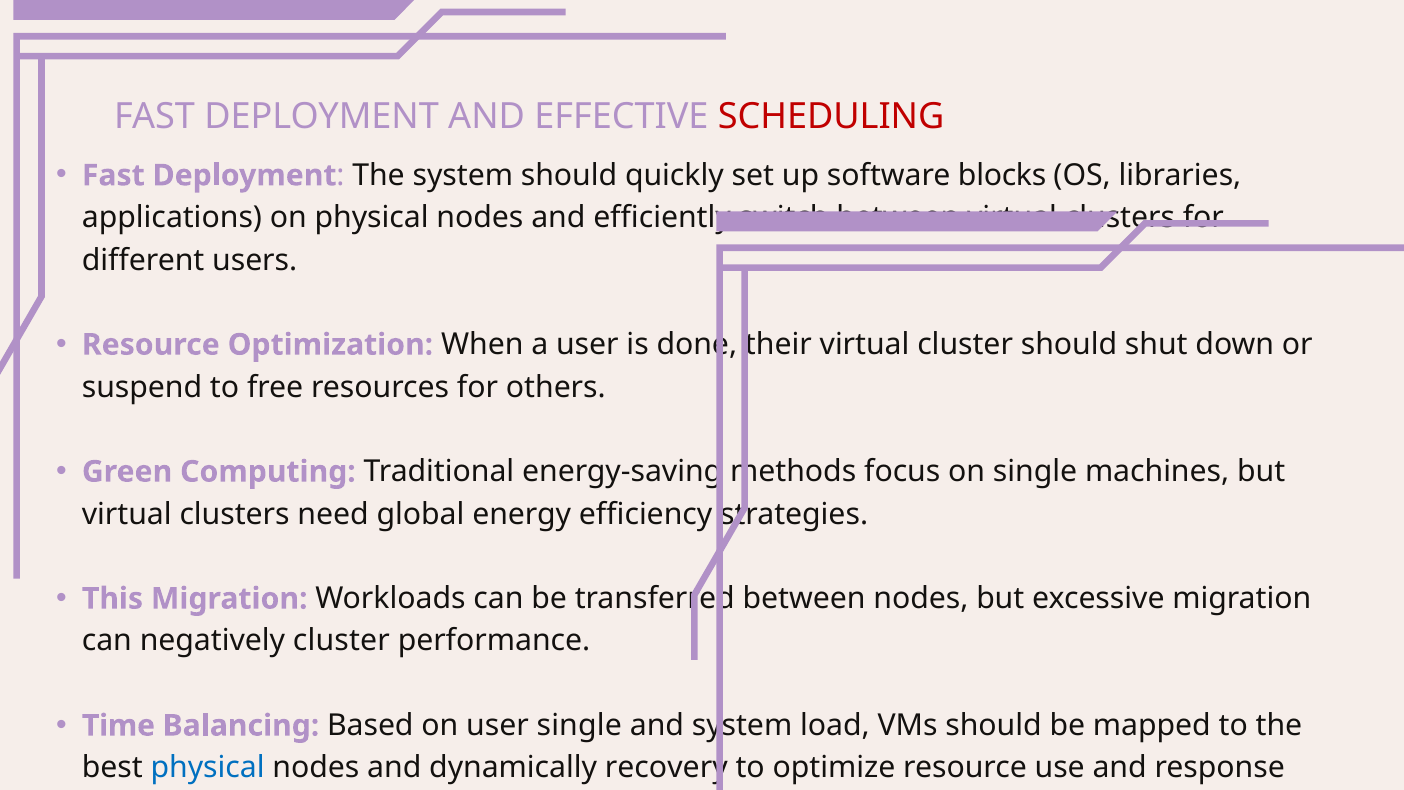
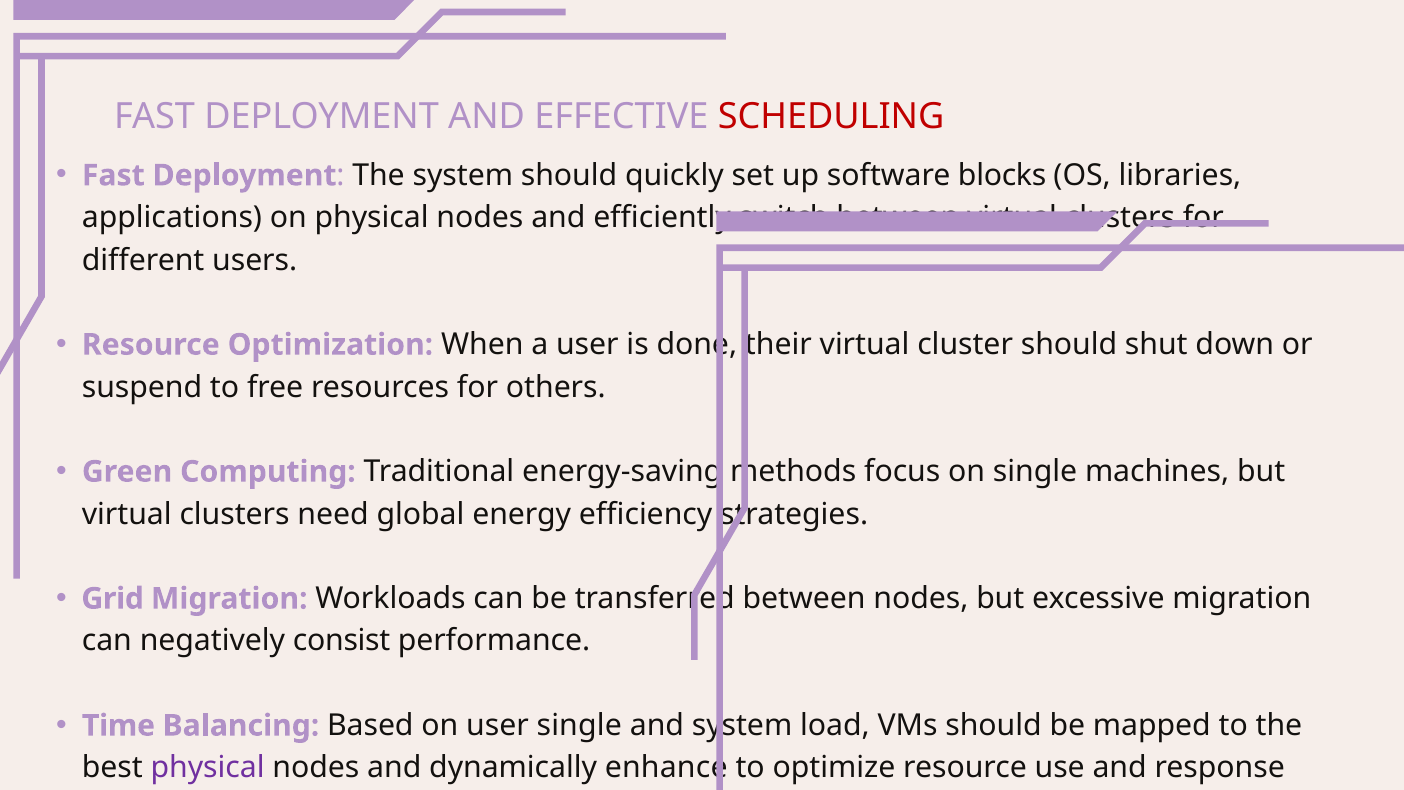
This: This -> Grid (113, 598)
negatively cluster: cluster -> consist (342, 641)
physical colour: blue -> purple (208, 768)
recovery: recovery -> enhance (666, 768)
